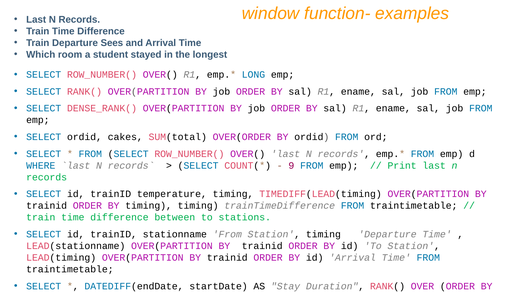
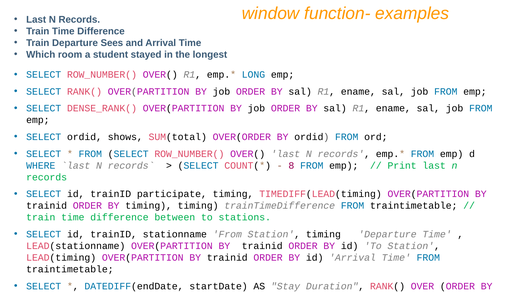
cakes: cakes -> shows (125, 137)
9: 9 -> 8 (291, 165)
temperature: temperature -> participate (172, 194)
